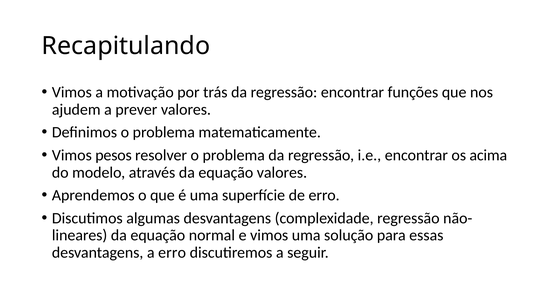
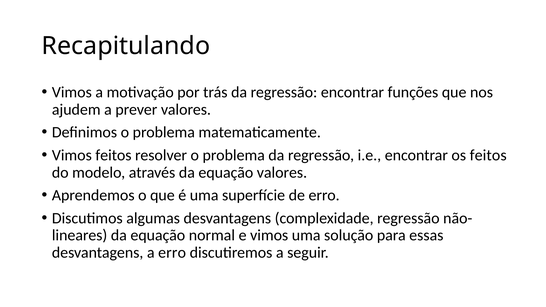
Vimos pesos: pesos -> feitos (113, 155)
os acima: acima -> feitos (488, 155)
